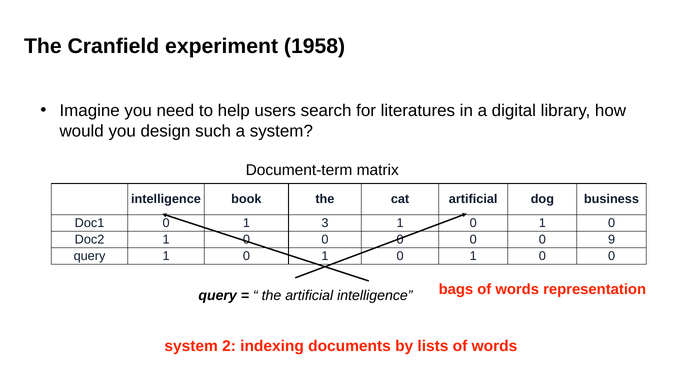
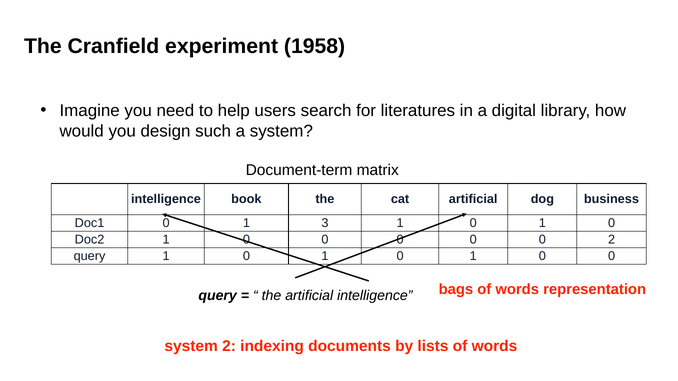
0 9: 9 -> 2 (612, 240)
